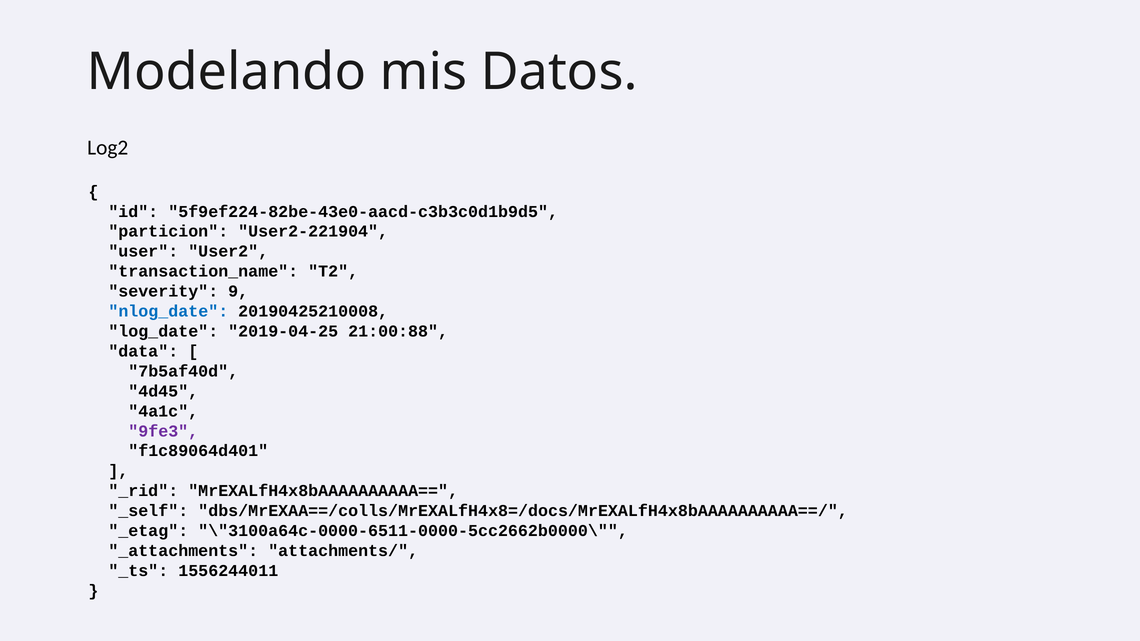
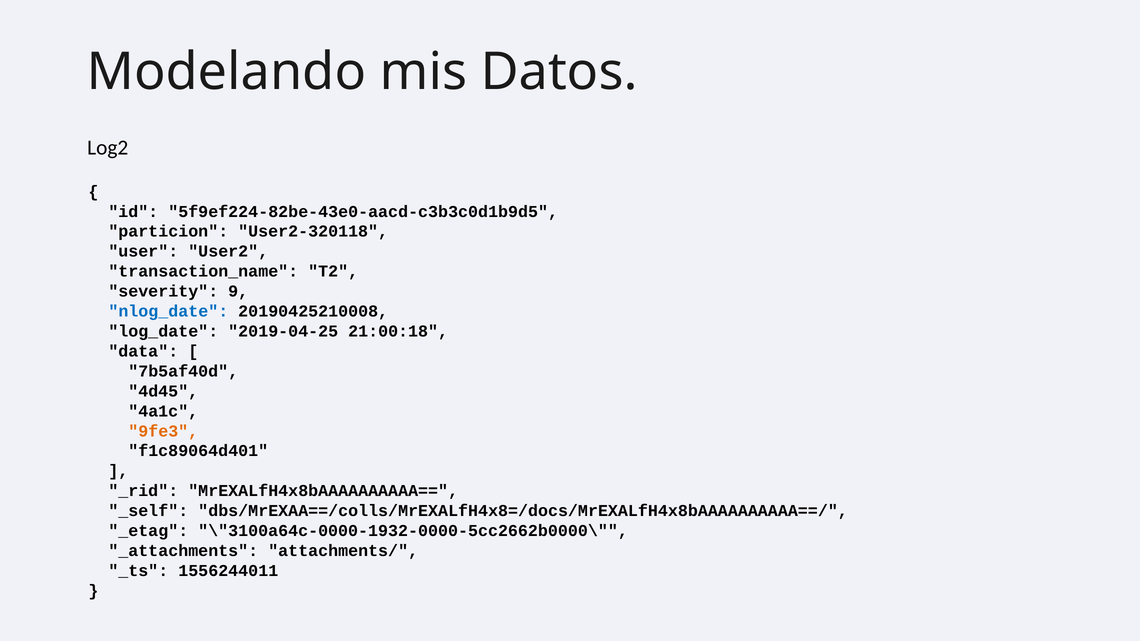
User2-221904: User2-221904 -> User2-320118 (313, 232)
21:00:88: 21:00:88 -> 21:00:18 (398, 331)
9fe3 colour: purple -> orange (163, 431)
\"3100a64c-0000-6511-0000-5cc2662b0000\: \"3100a64c-0000-6511-0000-5cc2662b0000\ -> \"3100a64c-0000-1932-0000-5cc2662b0000\ (413, 531)
